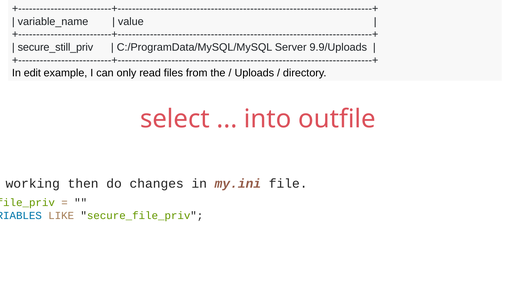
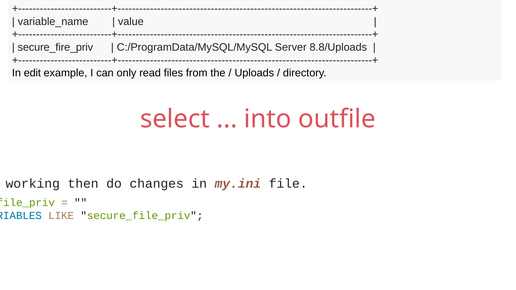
secure_still_priv: secure_still_priv -> secure_fire_priv (55, 47)
9.9/Uploads: 9.9/Uploads -> 8.8/Uploads (338, 47)
